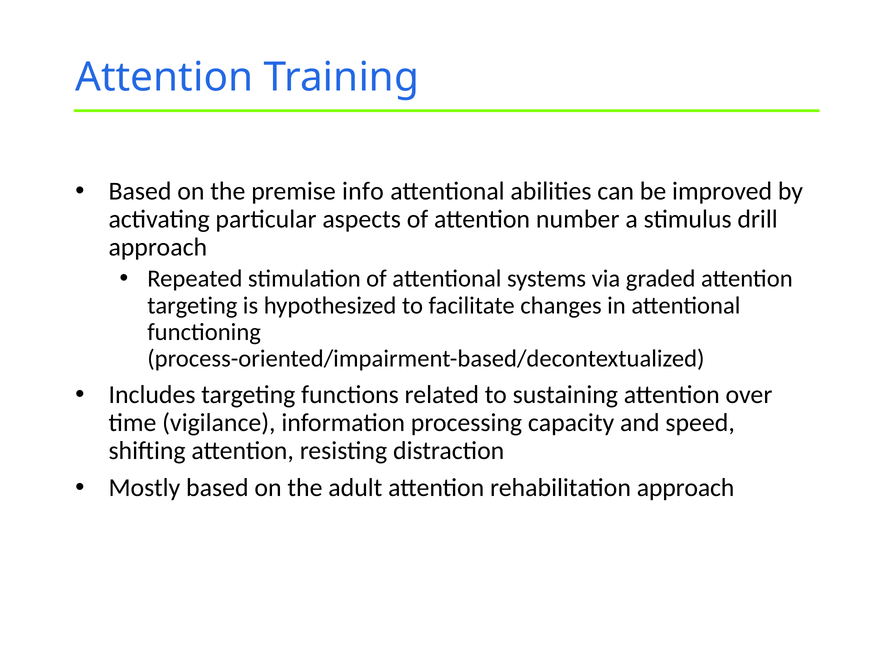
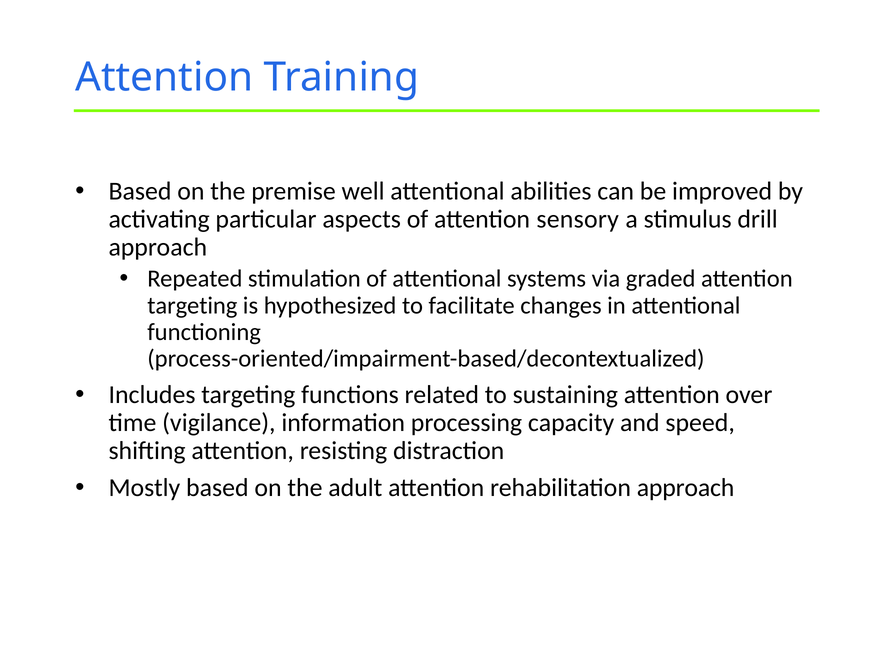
info: info -> well (363, 191)
number: number -> sensory (578, 219)
